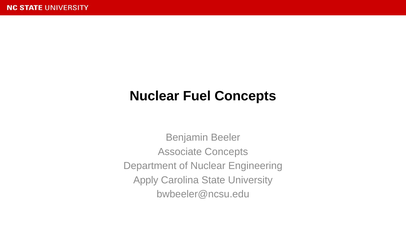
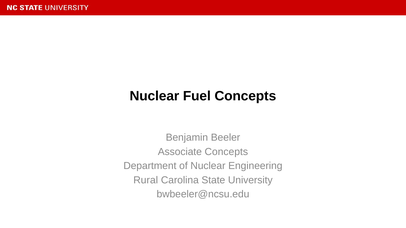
Apply: Apply -> Rural (146, 180)
